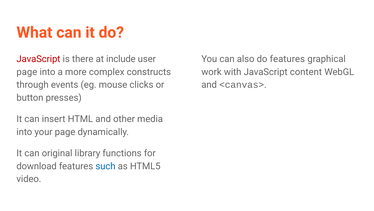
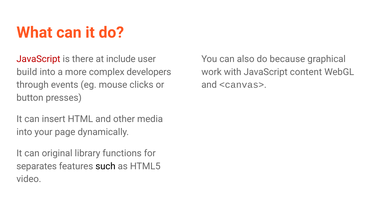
do features: features -> because (287, 59)
page: page -> build (27, 72)
constructs: constructs -> developers (149, 72)
download: download -> separates (37, 166)
such colour: blue -> black (105, 166)
